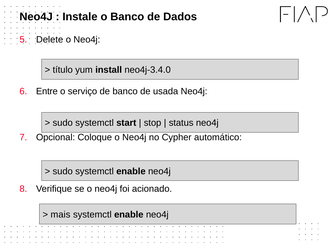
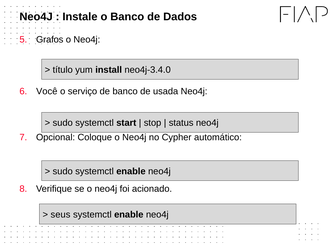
Delete: Delete -> Grafos (50, 40)
Entre: Entre -> Você (47, 91)
mais: mais -> seus (60, 215)
